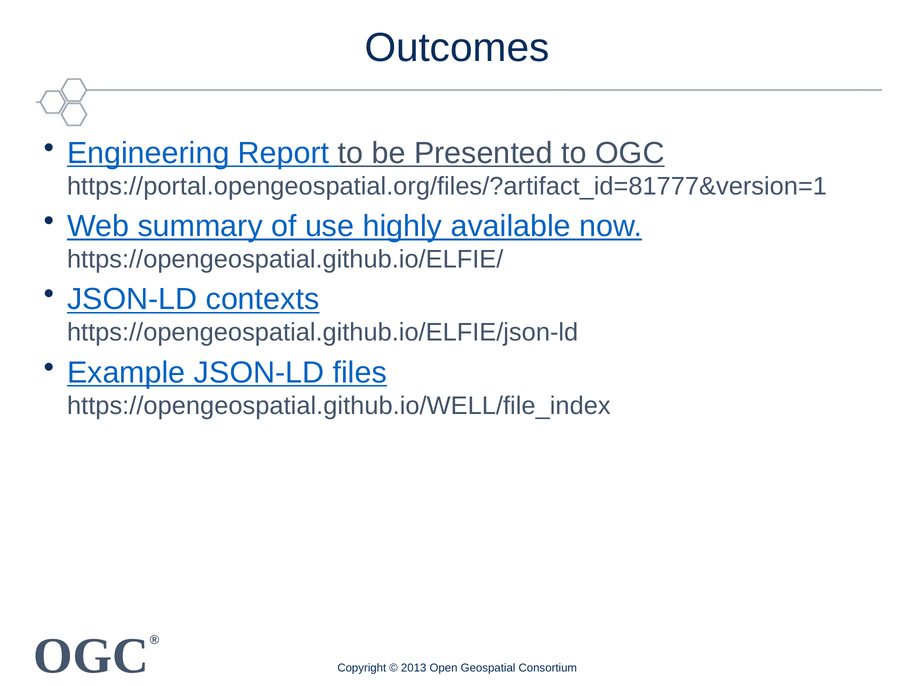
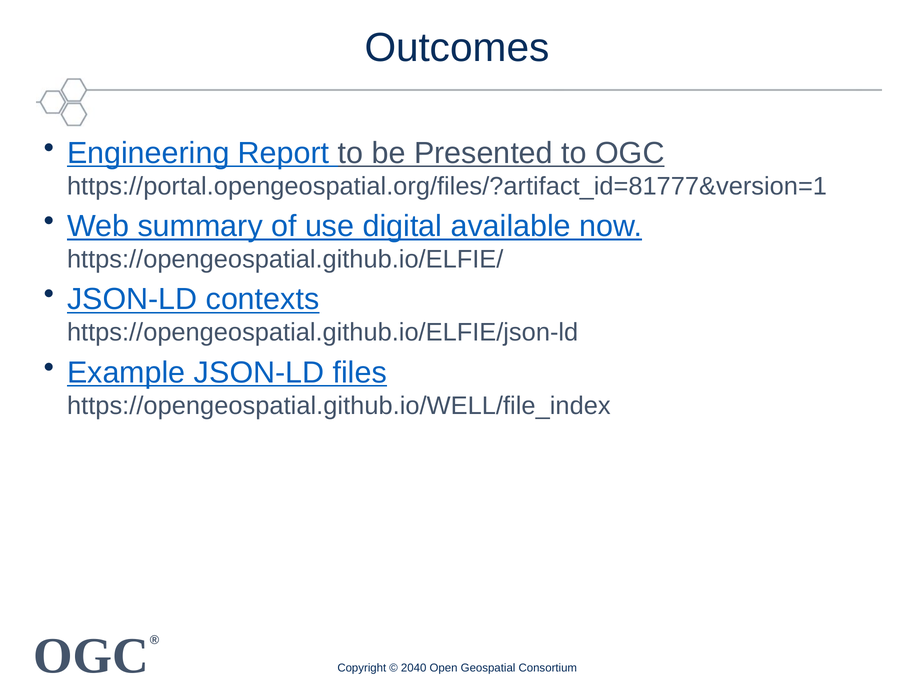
highly: highly -> digital (402, 226)
2013: 2013 -> 2040 (414, 667)
